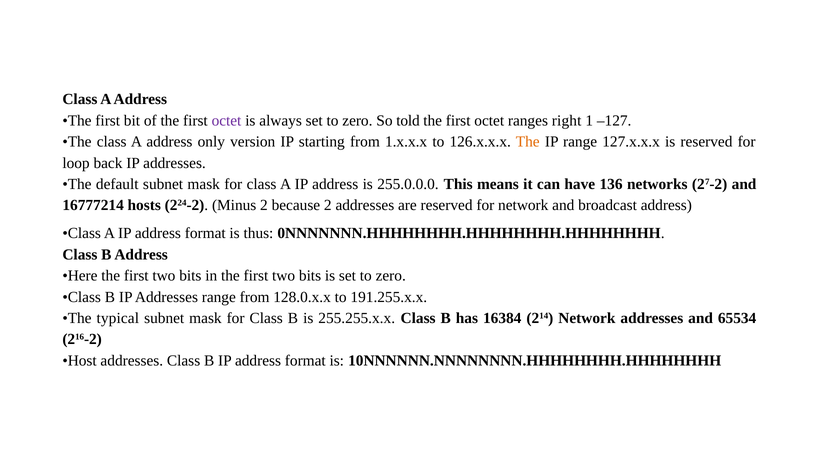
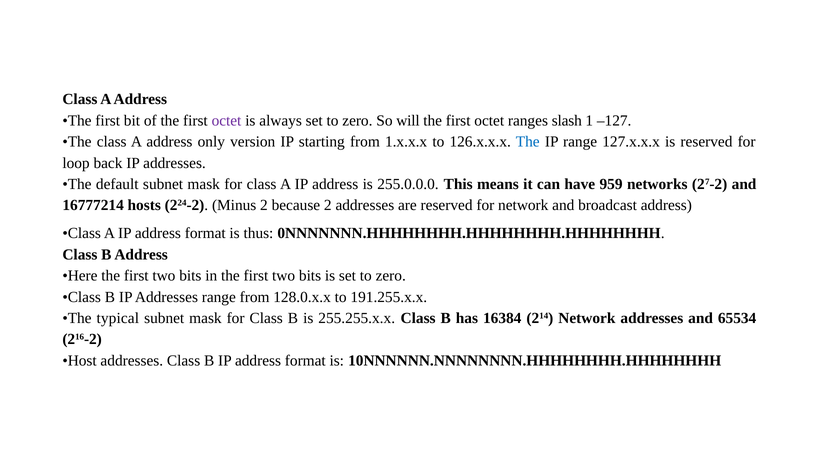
told: told -> will (408, 121)
right: right -> slash (567, 121)
The colour: orange -> blue (528, 142)
136: 136 -> 959 (611, 184)
